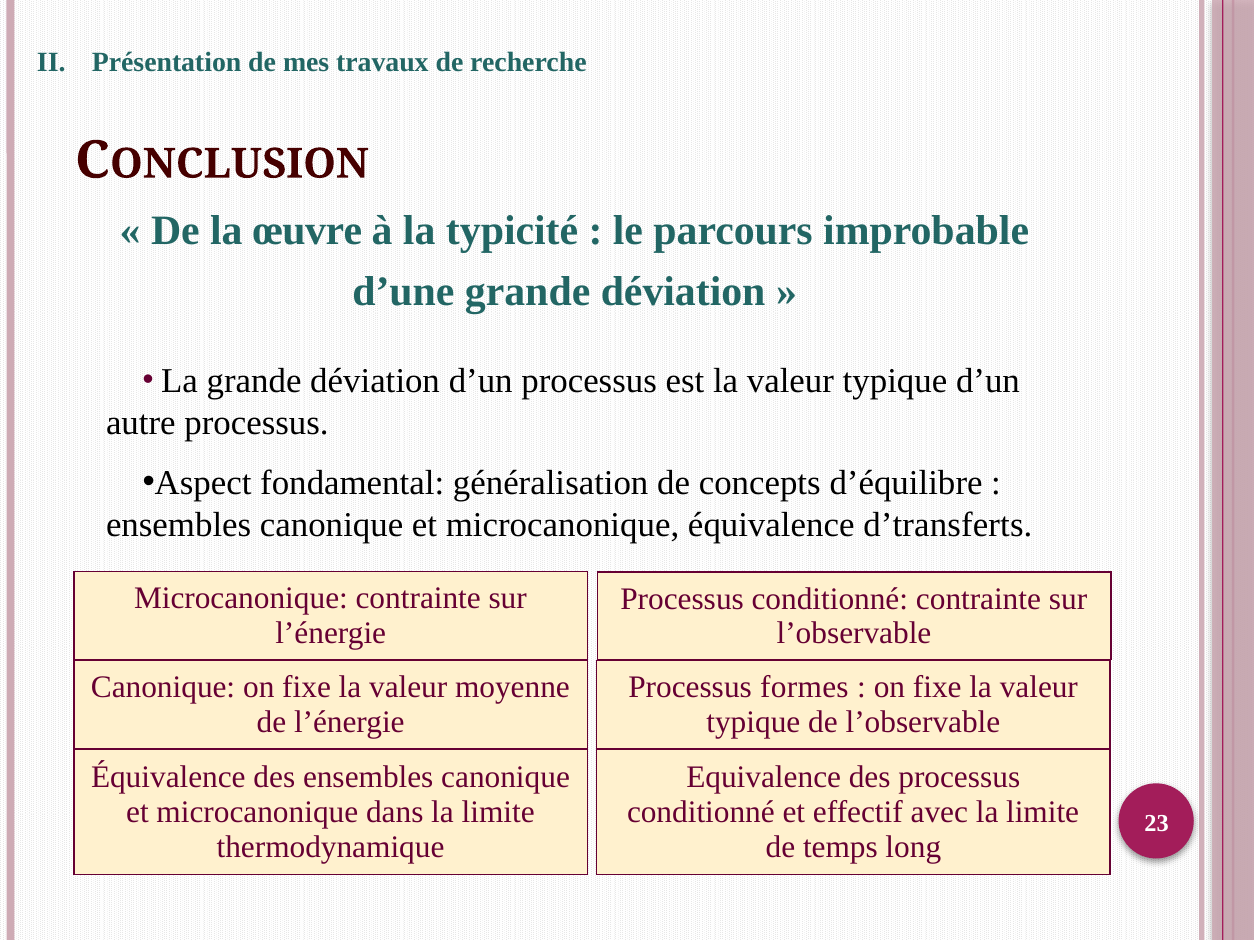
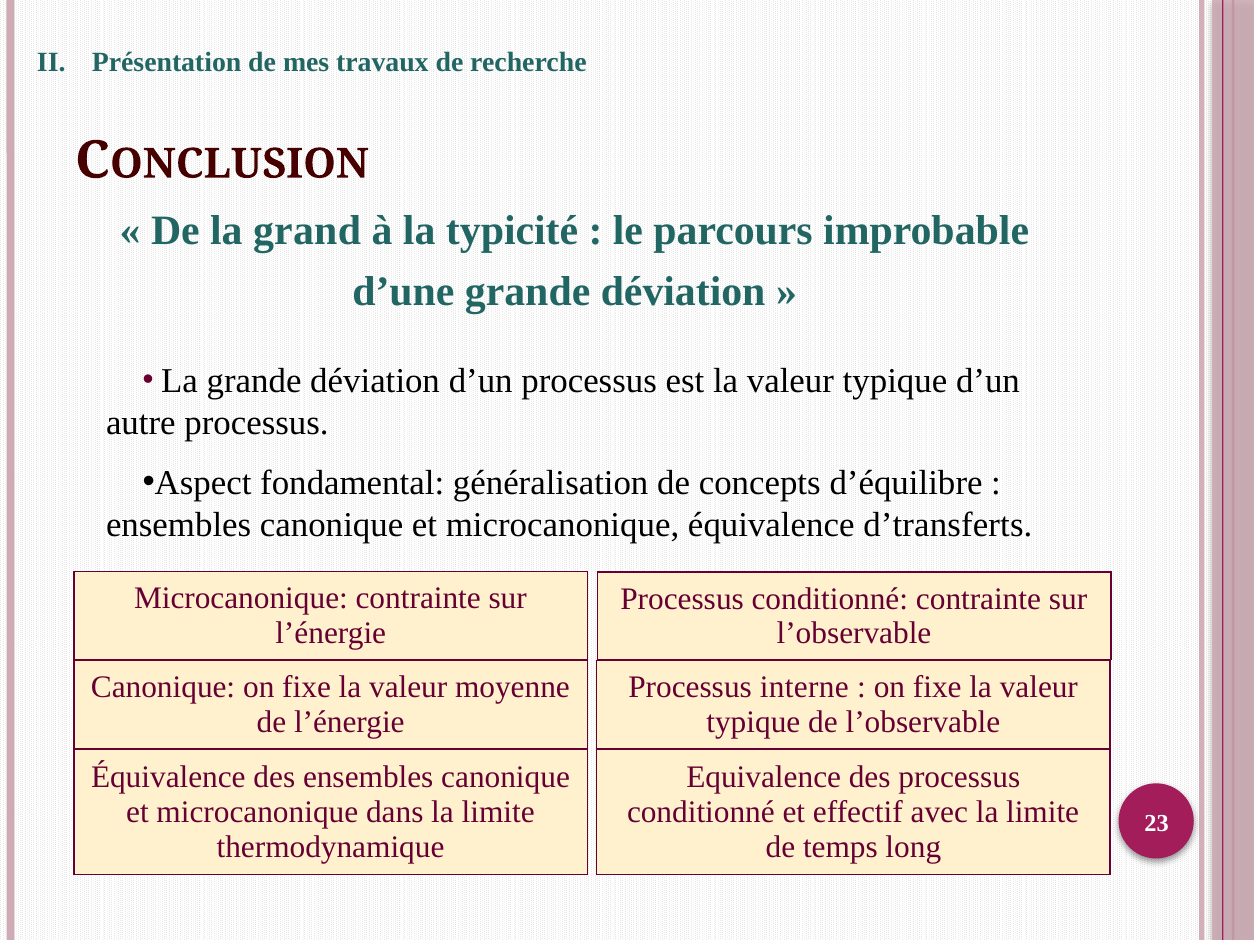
œuvre: œuvre -> grand (307, 231)
formes: formes -> interne (804, 688)
